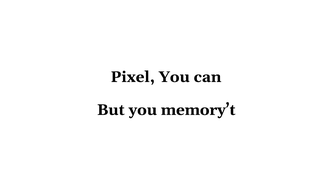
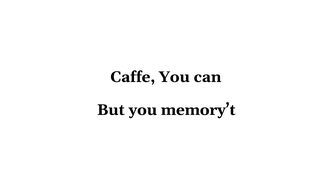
Pixel: Pixel -> Caffe (133, 77)
